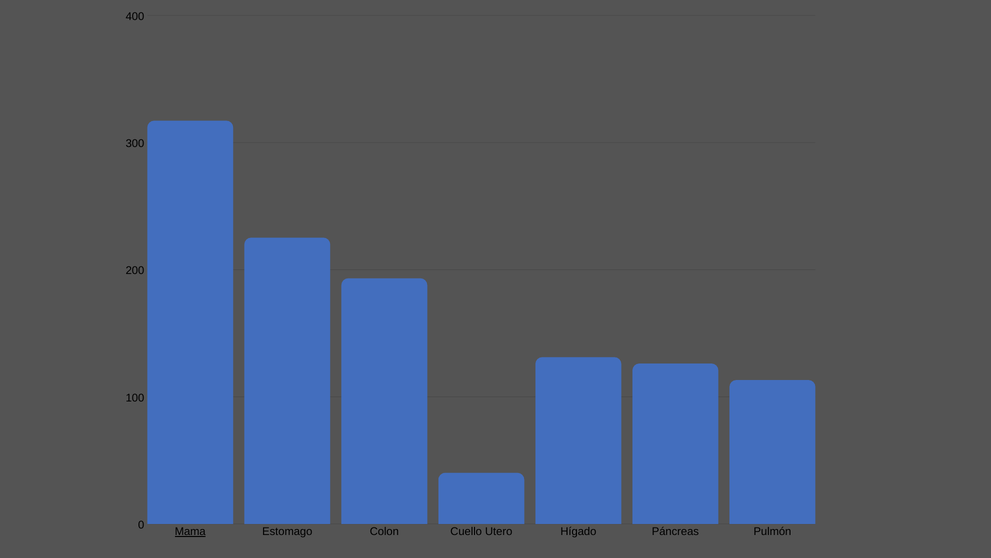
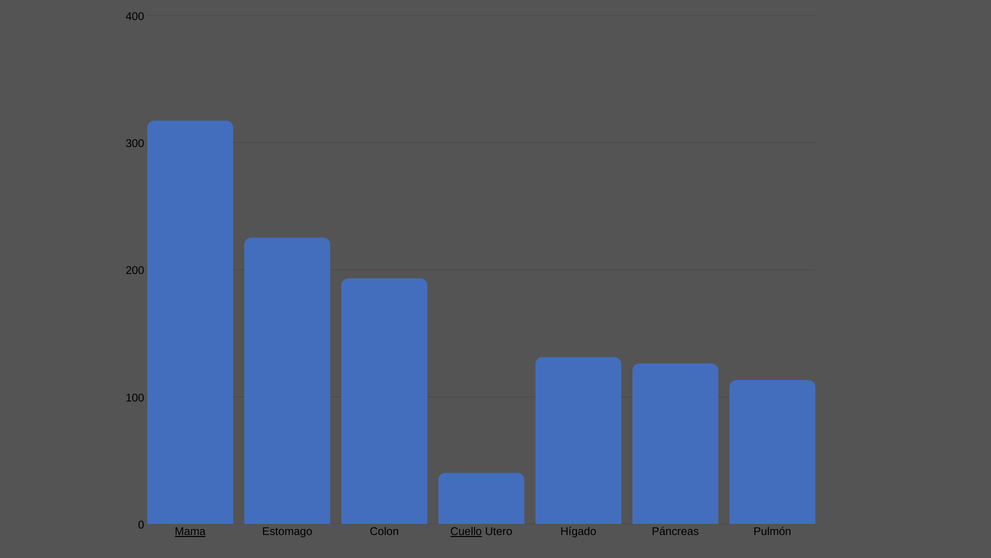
Cuello underline: none -> present (466, 531)
